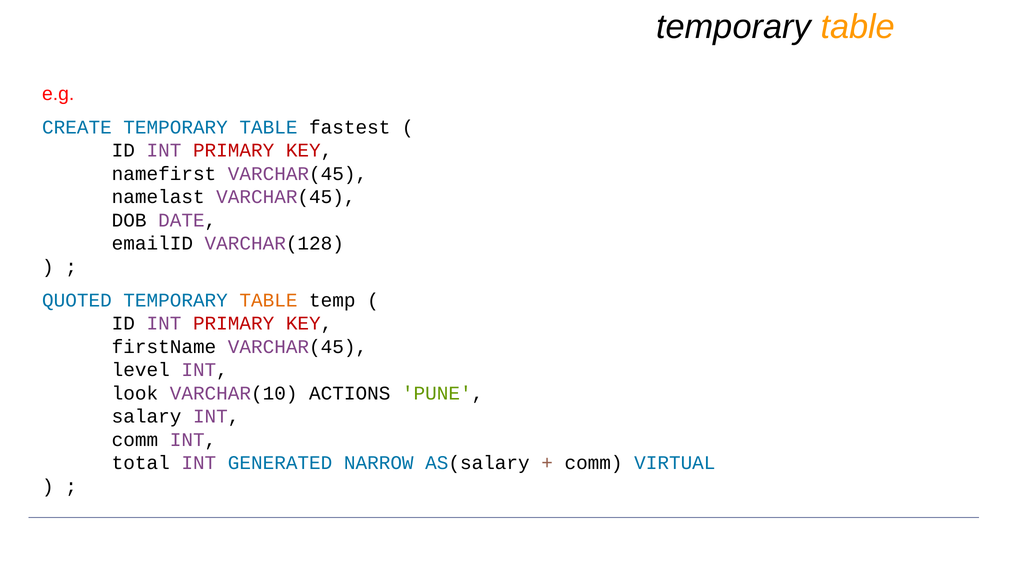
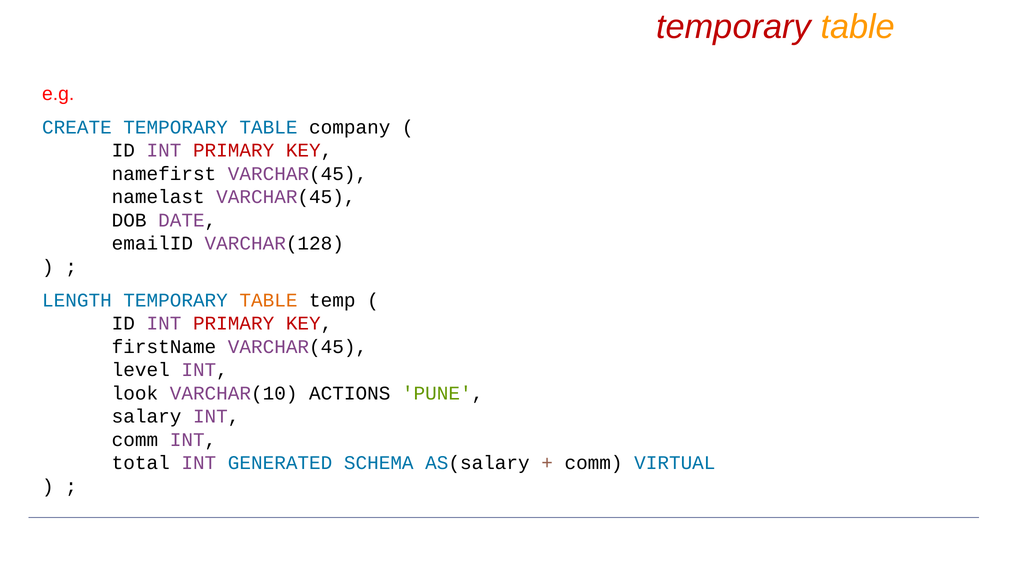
temporary colour: black -> red (733, 27)
fastest: fastest -> company (350, 127)
QUOTED: QUOTED -> LENGTH (77, 300)
NARROW: NARROW -> SCHEMA (379, 463)
